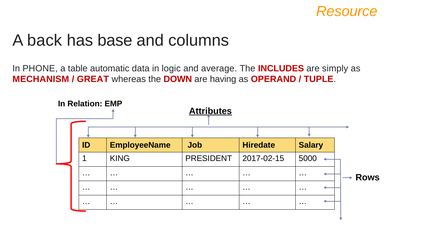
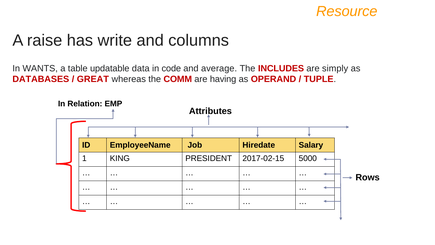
back: back -> raise (45, 40)
base: base -> write (115, 40)
PHONE: PHONE -> WANTS (40, 68)
automatic: automatic -> updatable (110, 68)
logic: logic -> code (171, 68)
MECHANISM: MECHANISM -> DATABASES (41, 79)
DOWN: DOWN -> COMM (178, 79)
Attributes underline: present -> none (210, 111)
